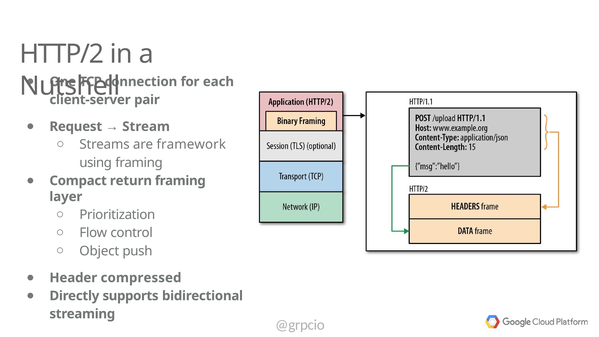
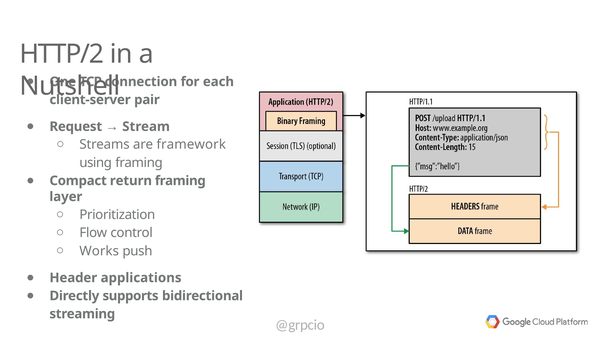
Object: Object -> Works (99, 251)
compressed: compressed -> applications (141, 278)
